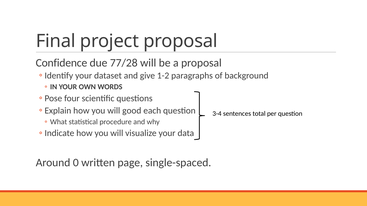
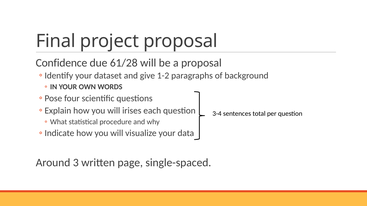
77/28: 77/28 -> 61/28 (124, 63)
good: good -> irises (132, 111)
0: 0 -> 3 (76, 163)
